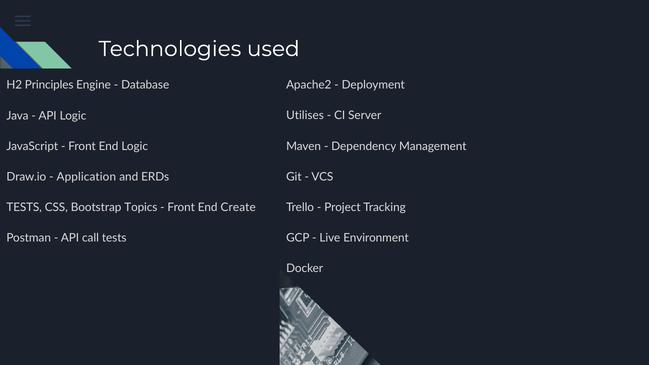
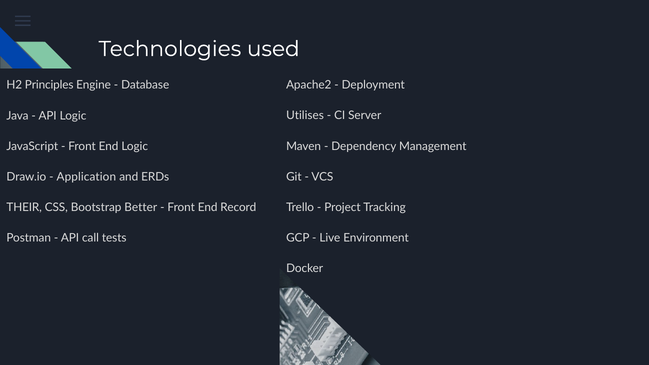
TESTS: TESTS -> THEIR (24, 207)
Topics: Topics -> Better (141, 207)
Create: Create -> Record (238, 207)
